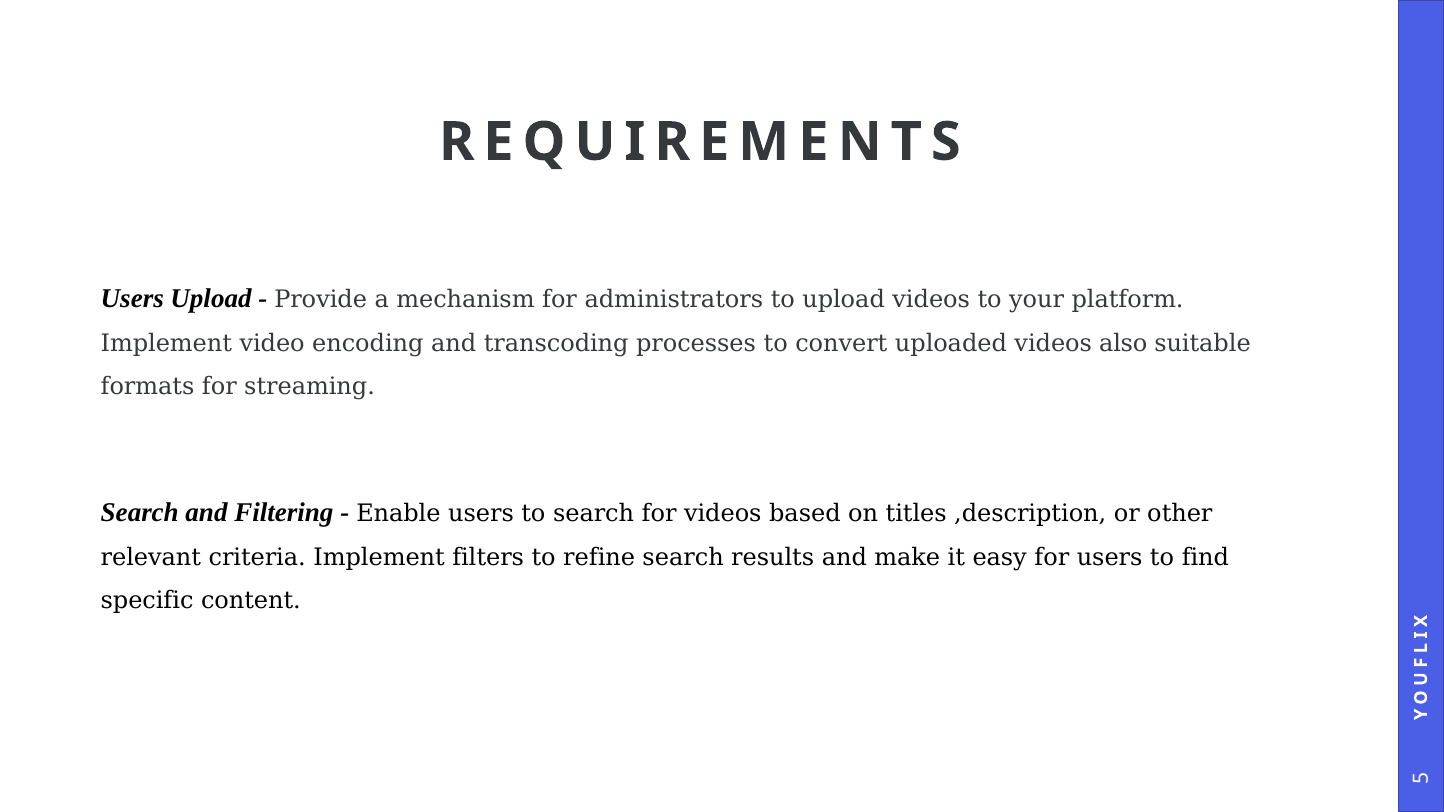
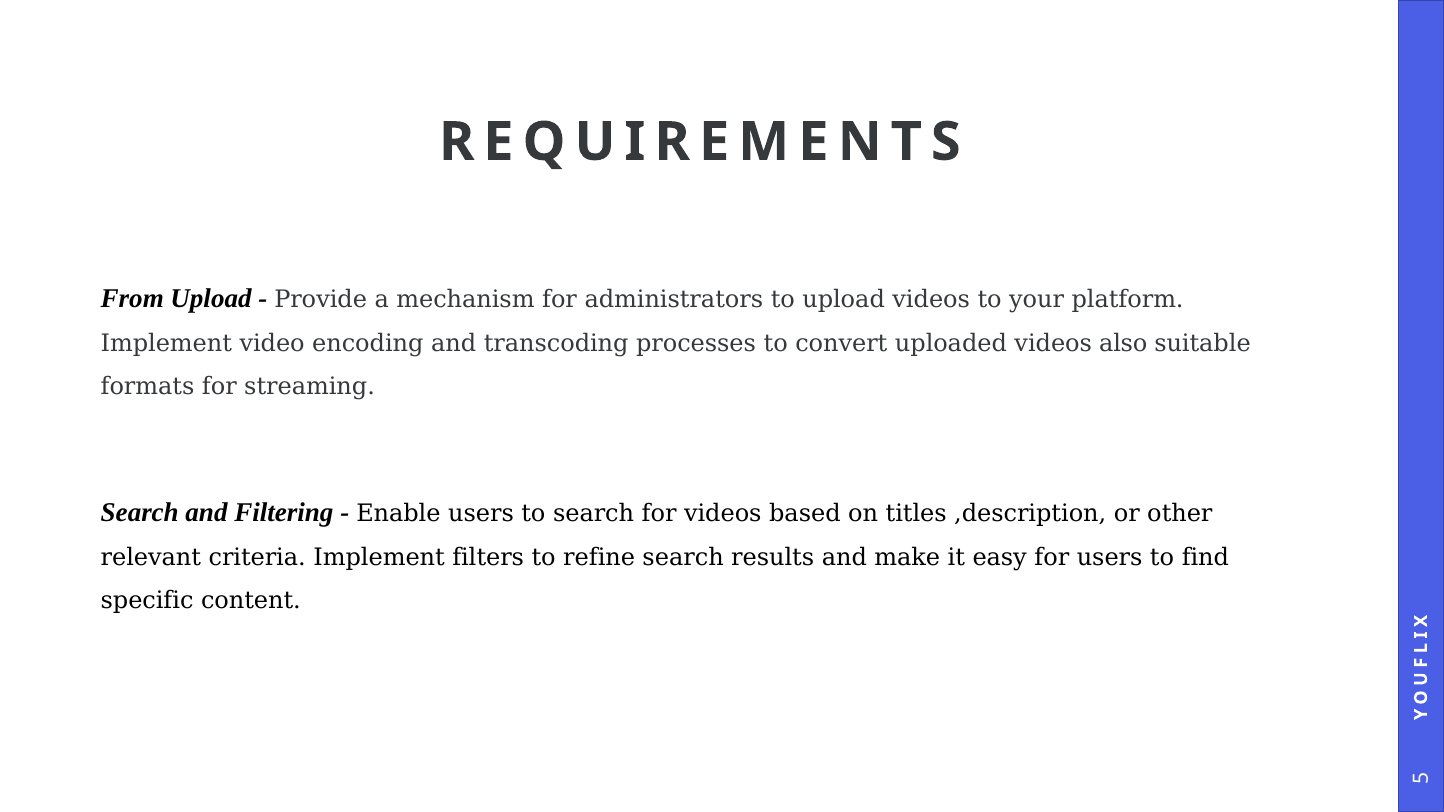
Users: Users -> From (132, 299)
